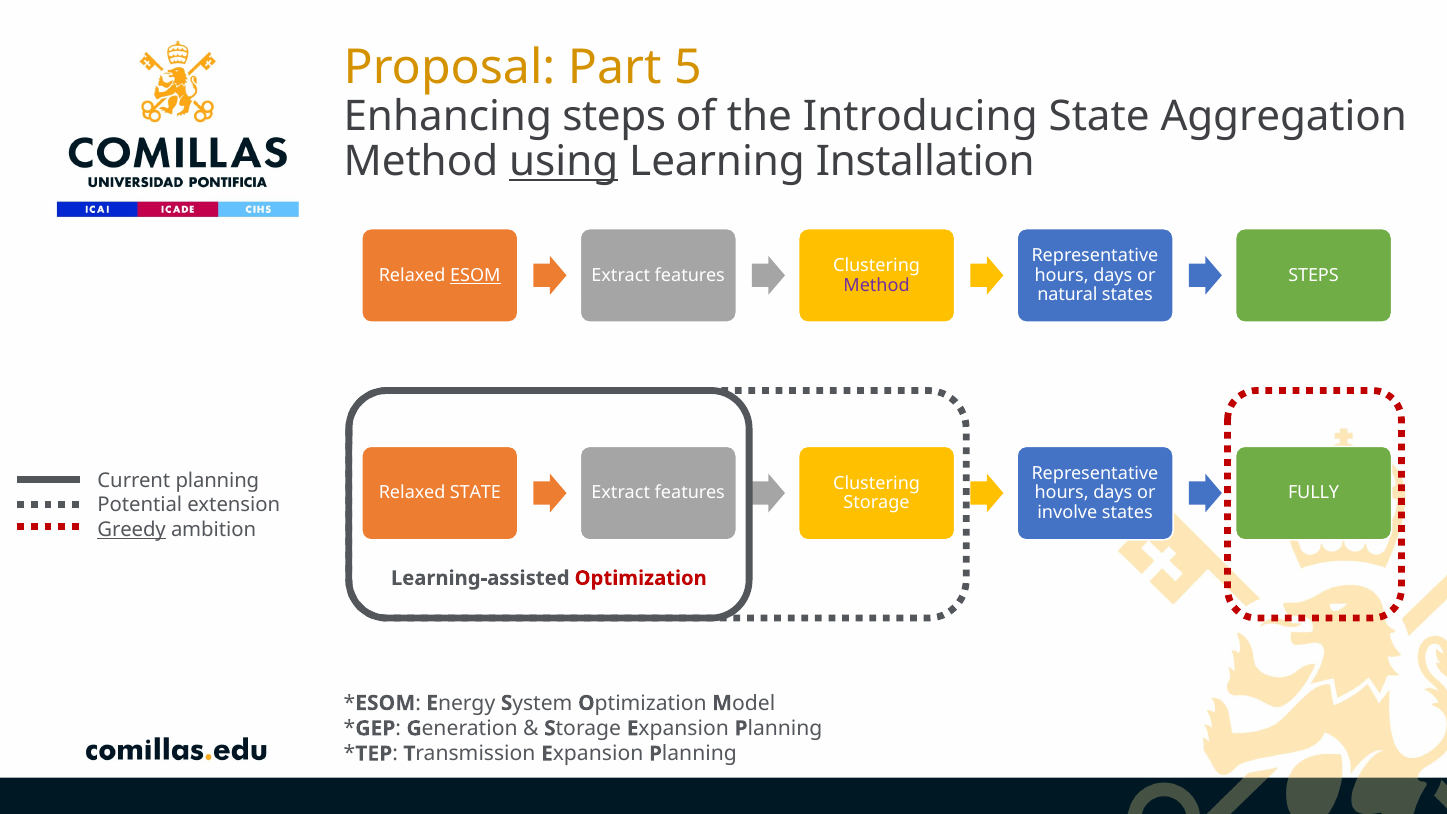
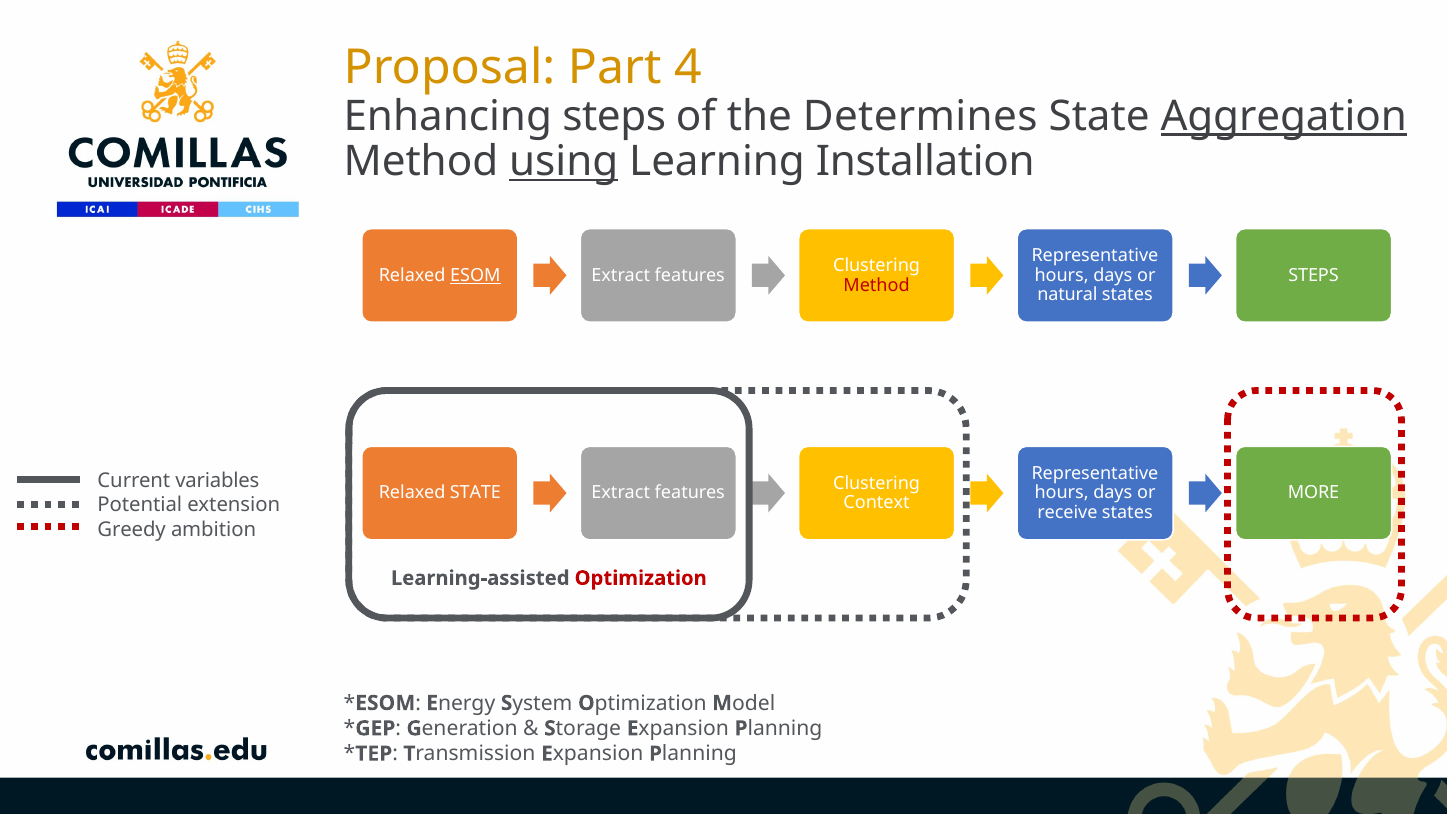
5: 5 -> 4 (688, 67)
Introducing: Introducing -> Determines (920, 116)
Aggregation underline: none -> present (1284, 116)
Method colour: purple -> red (877, 285)
Current planning: planning -> variables (217, 481)
FULLY: FULLY -> MORE (1314, 493)
Storage: Storage -> Context (877, 503)
involve: involve -> receive (1067, 512)
Greedy underline: present -> none (132, 530)
